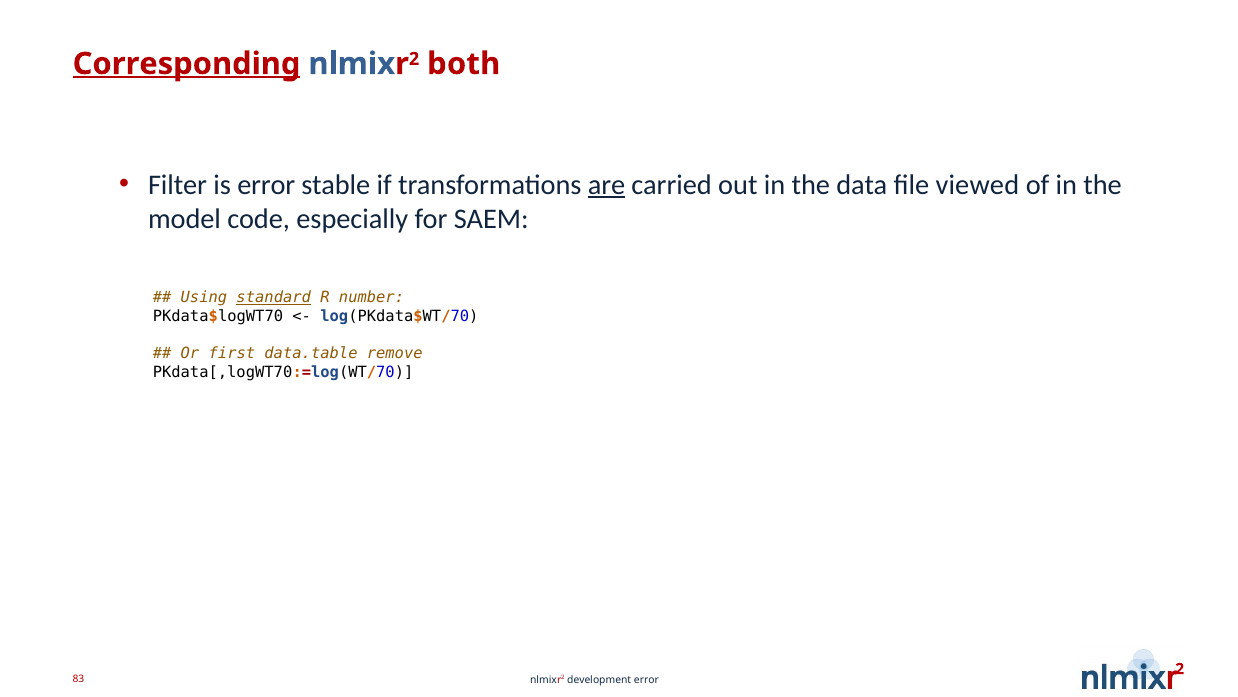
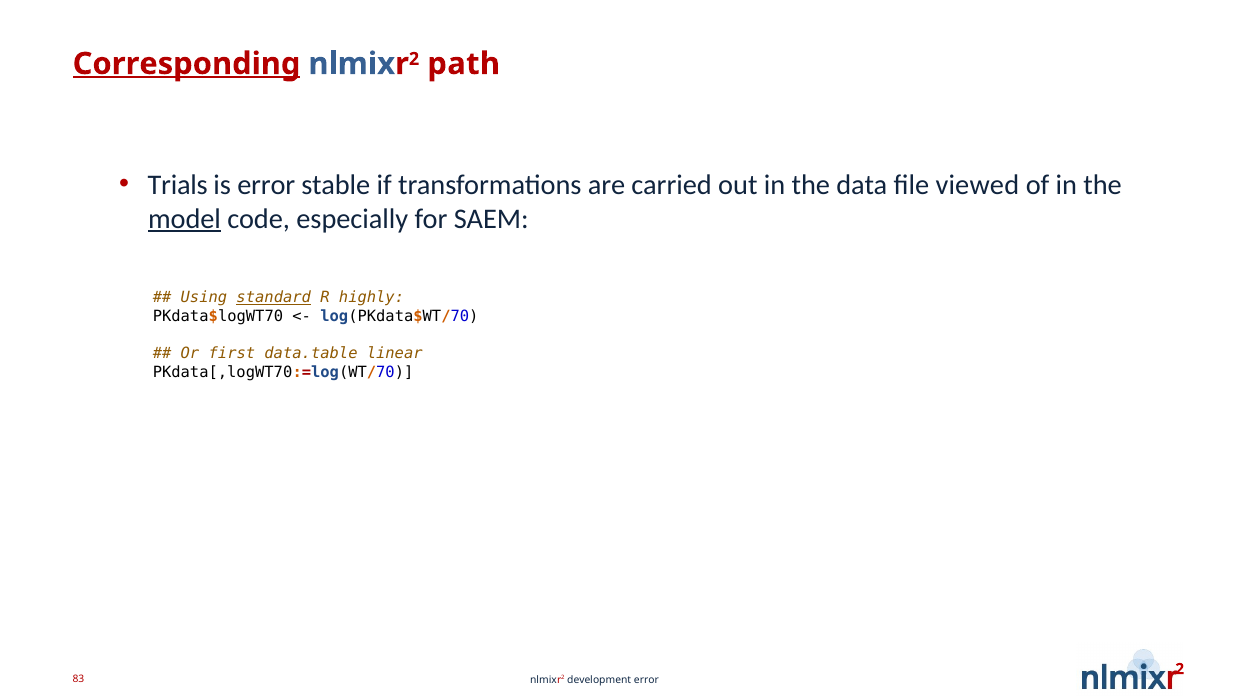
both: both -> path (464, 64)
Filter: Filter -> Trials (178, 185)
are underline: present -> none (606, 185)
model underline: none -> present (184, 219)
number: number -> highly (372, 297)
remove: remove -> linear (395, 353)
